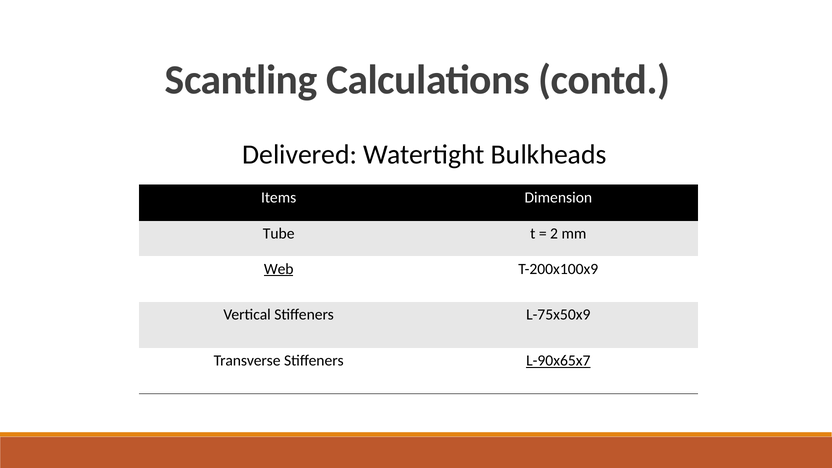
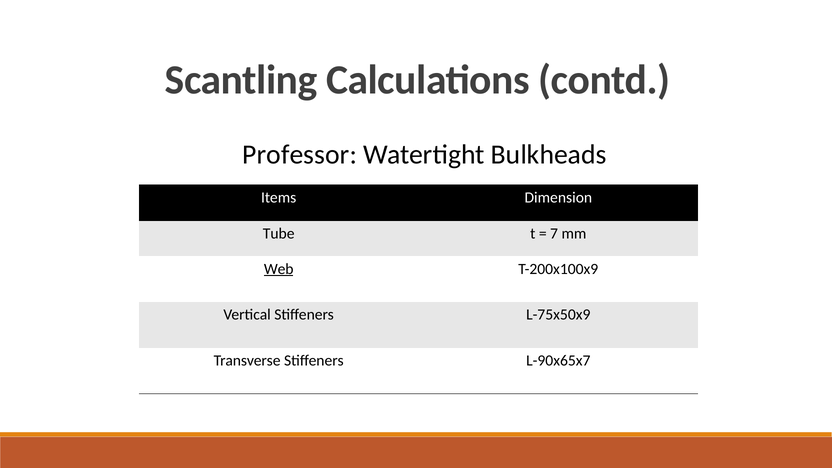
Delivered: Delivered -> Professor (300, 155)
2: 2 -> 7 (554, 233)
L-90x65x7 underline: present -> none (558, 361)
